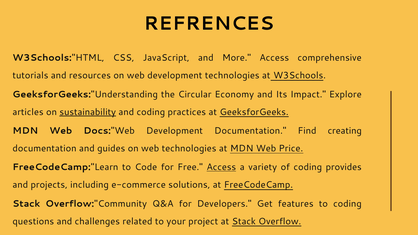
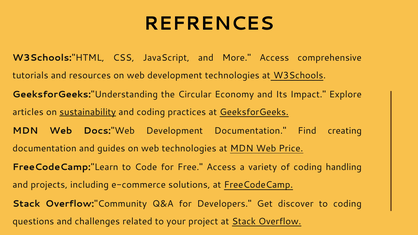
Access underline: present -> none (221, 167)
provides: provides -> handling (344, 167)
features: features -> discover (296, 204)
